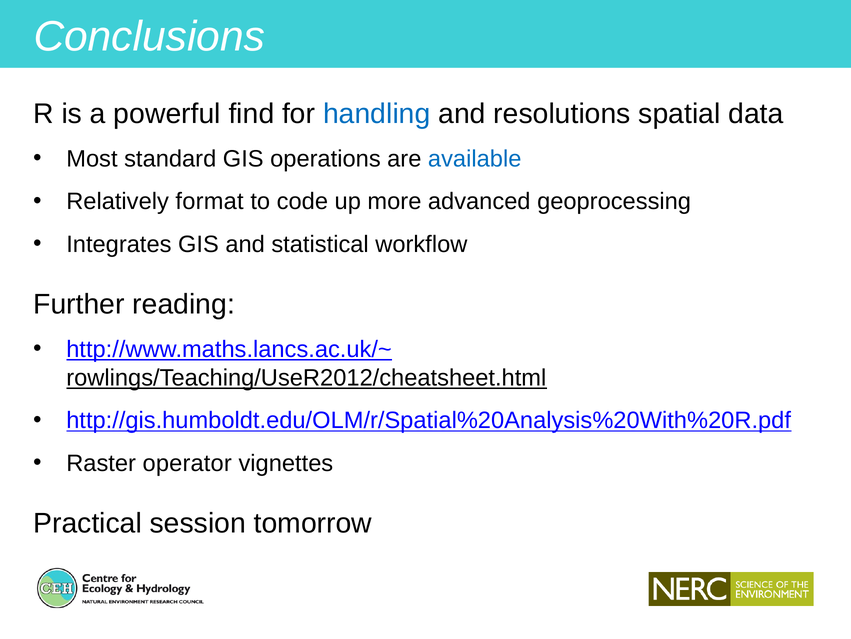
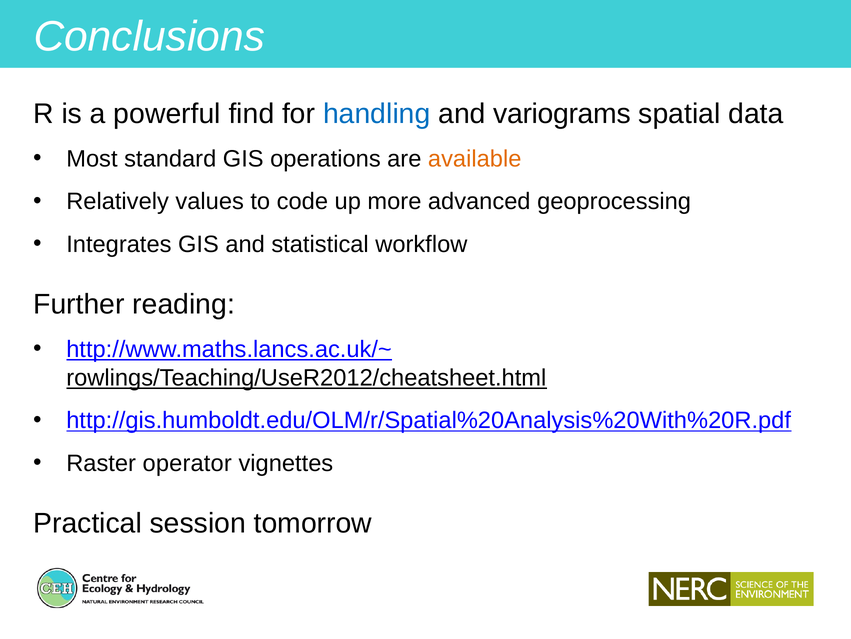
resolutions: resolutions -> variograms (562, 114)
available colour: blue -> orange (475, 159)
format: format -> values (210, 201)
